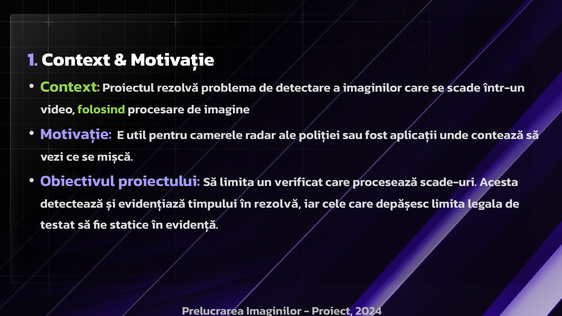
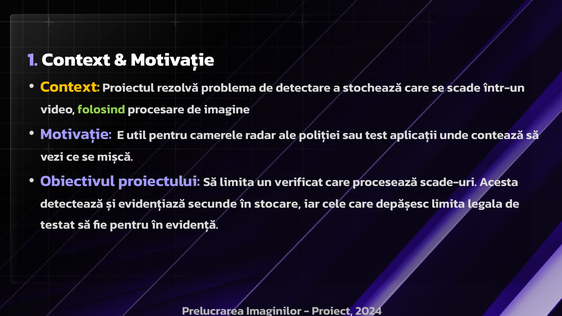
Context colour: light green -> yellow (70, 87)
a imaginilor: imaginilor -> stochează (372, 88)
fost: fost -> test (376, 135)
timpului: timpului -> secunde (213, 204)
în rezolvă: rezolvă -> stocare (278, 204)
fie statice: statice -> pentru (129, 225)
